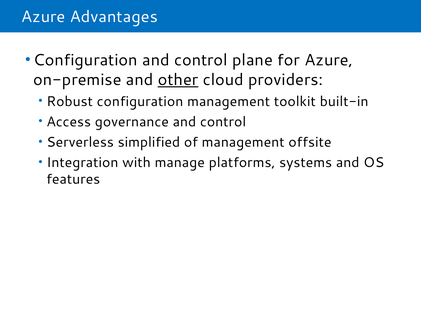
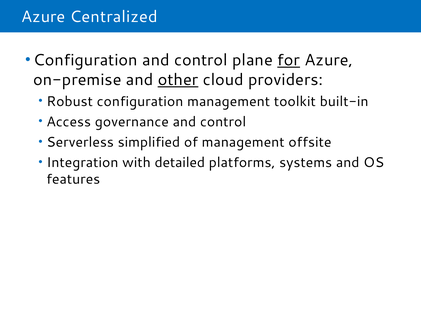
Advantages: Advantages -> Centralized (114, 17)
for underline: none -> present (289, 60)
manage: manage -> detailed (180, 162)
